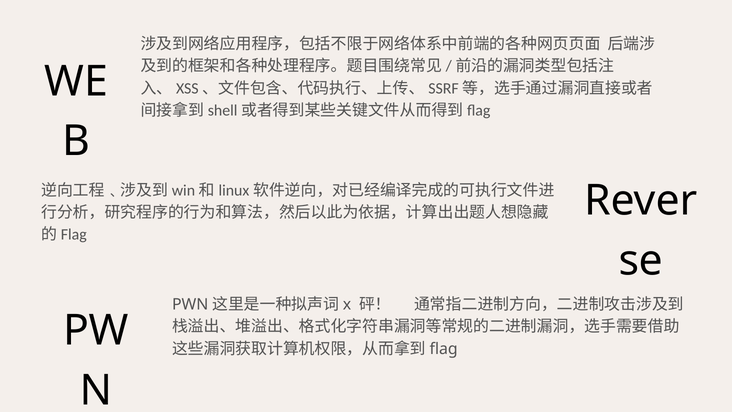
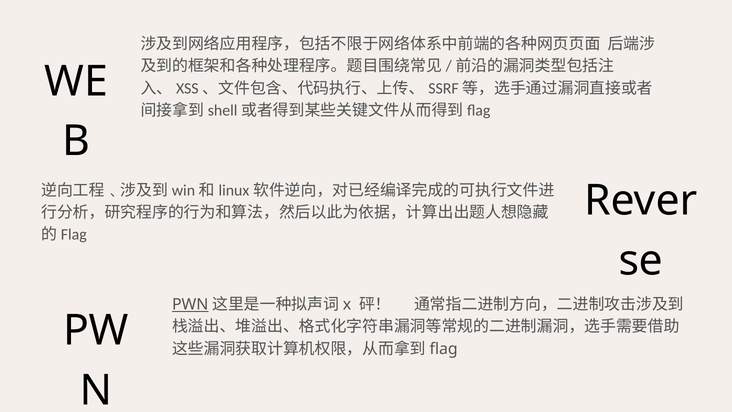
PWN underline: none -> present (190, 304)
